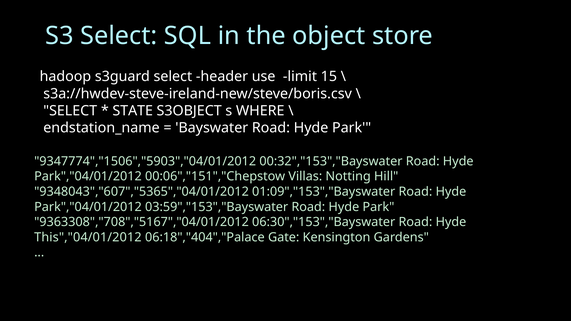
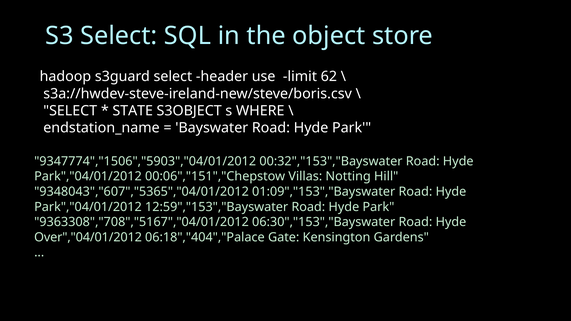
15: 15 -> 62 (329, 77)
03:59","153","Bayswater: 03:59","153","Bayswater -> 12:59","153","Bayswater (217, 207)
This","04/01/2012: This","04/01/2012 -> Over","04/01/2012 (88, 237)
